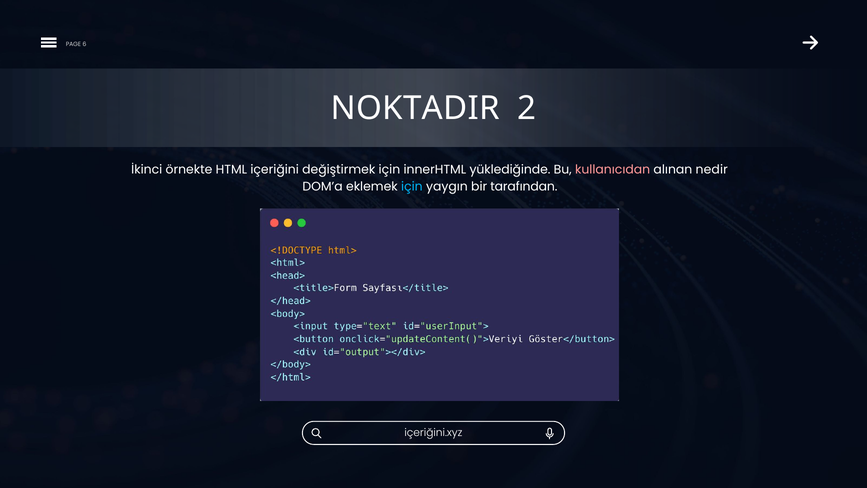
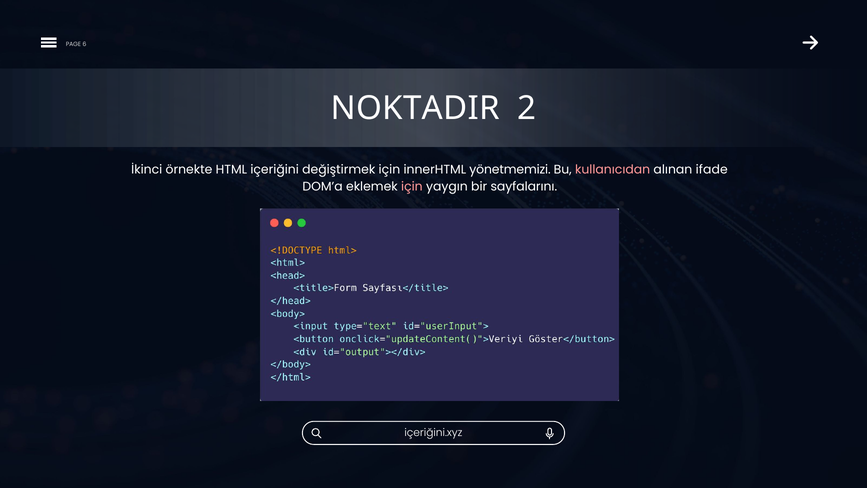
yüklediğinde: yüklediğinde -> yönetmemizi (510, 169)
nedir: nedir -> ifade (712, 169)
için colour: light blue -> pink (412, 186)
tarafından: tarafından -> sayfalarını (524, 186)
